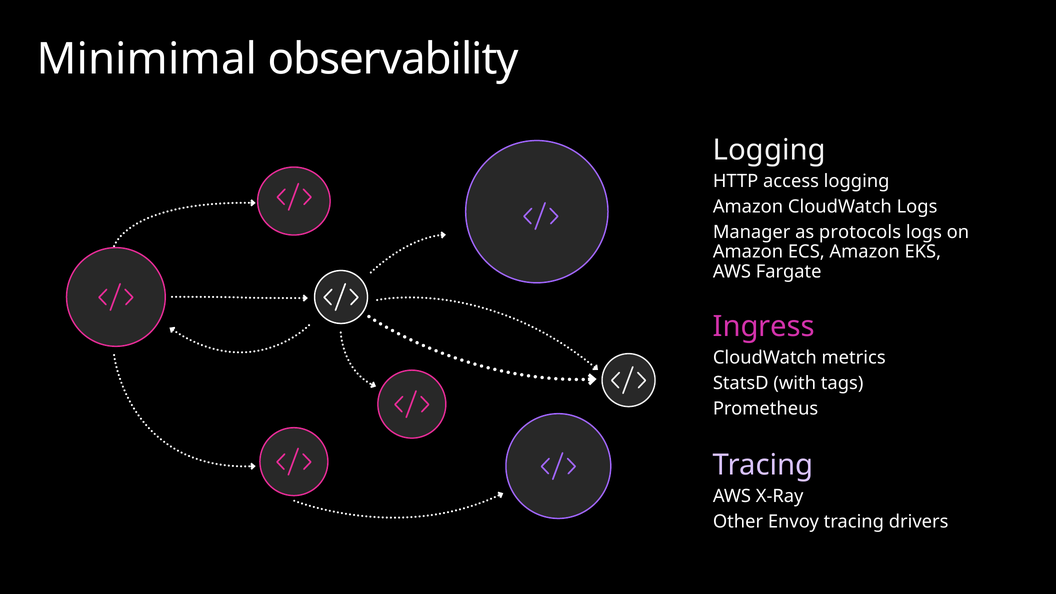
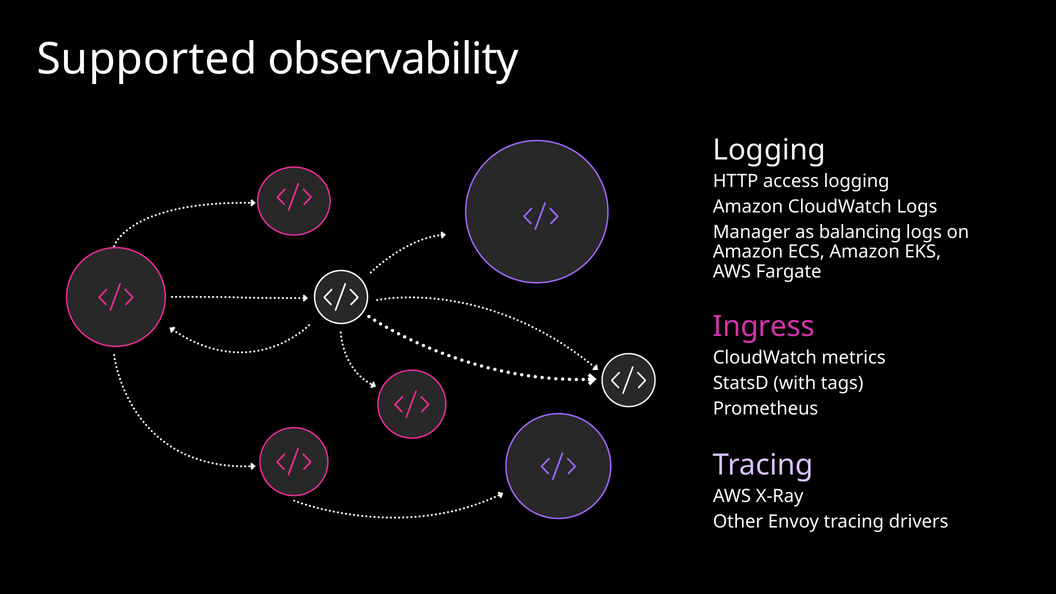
Minimimal: Minimimal -> Supported (147, 59)
protocols: protocols -> balancing (860, 232)
